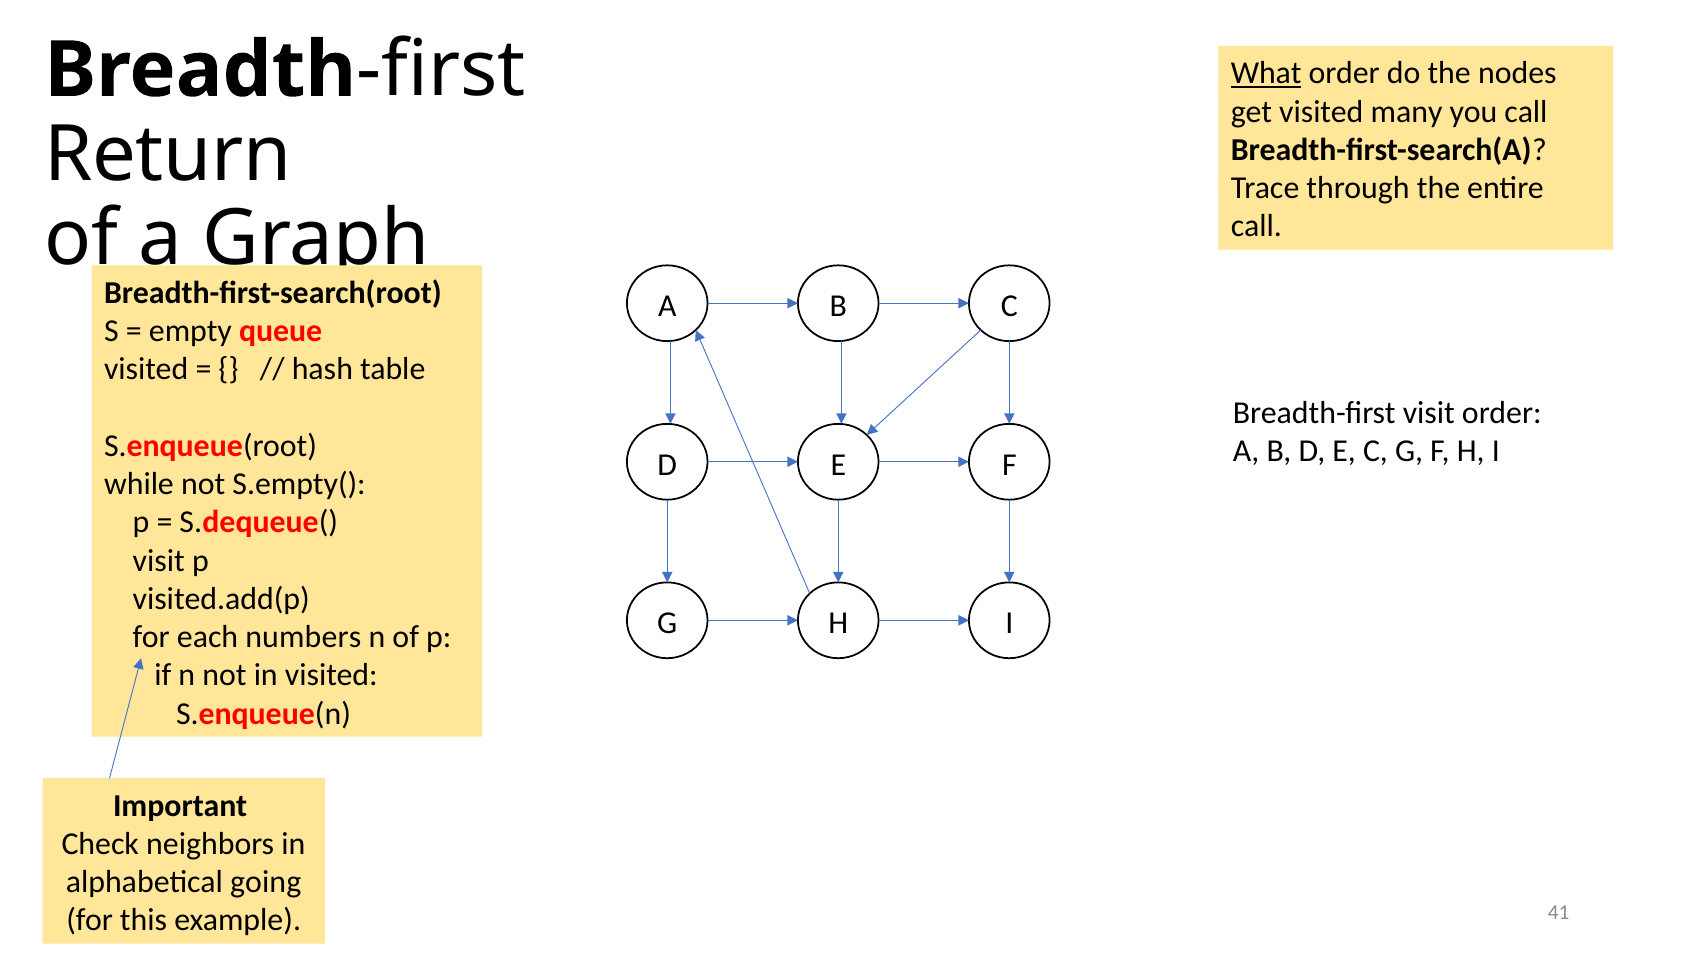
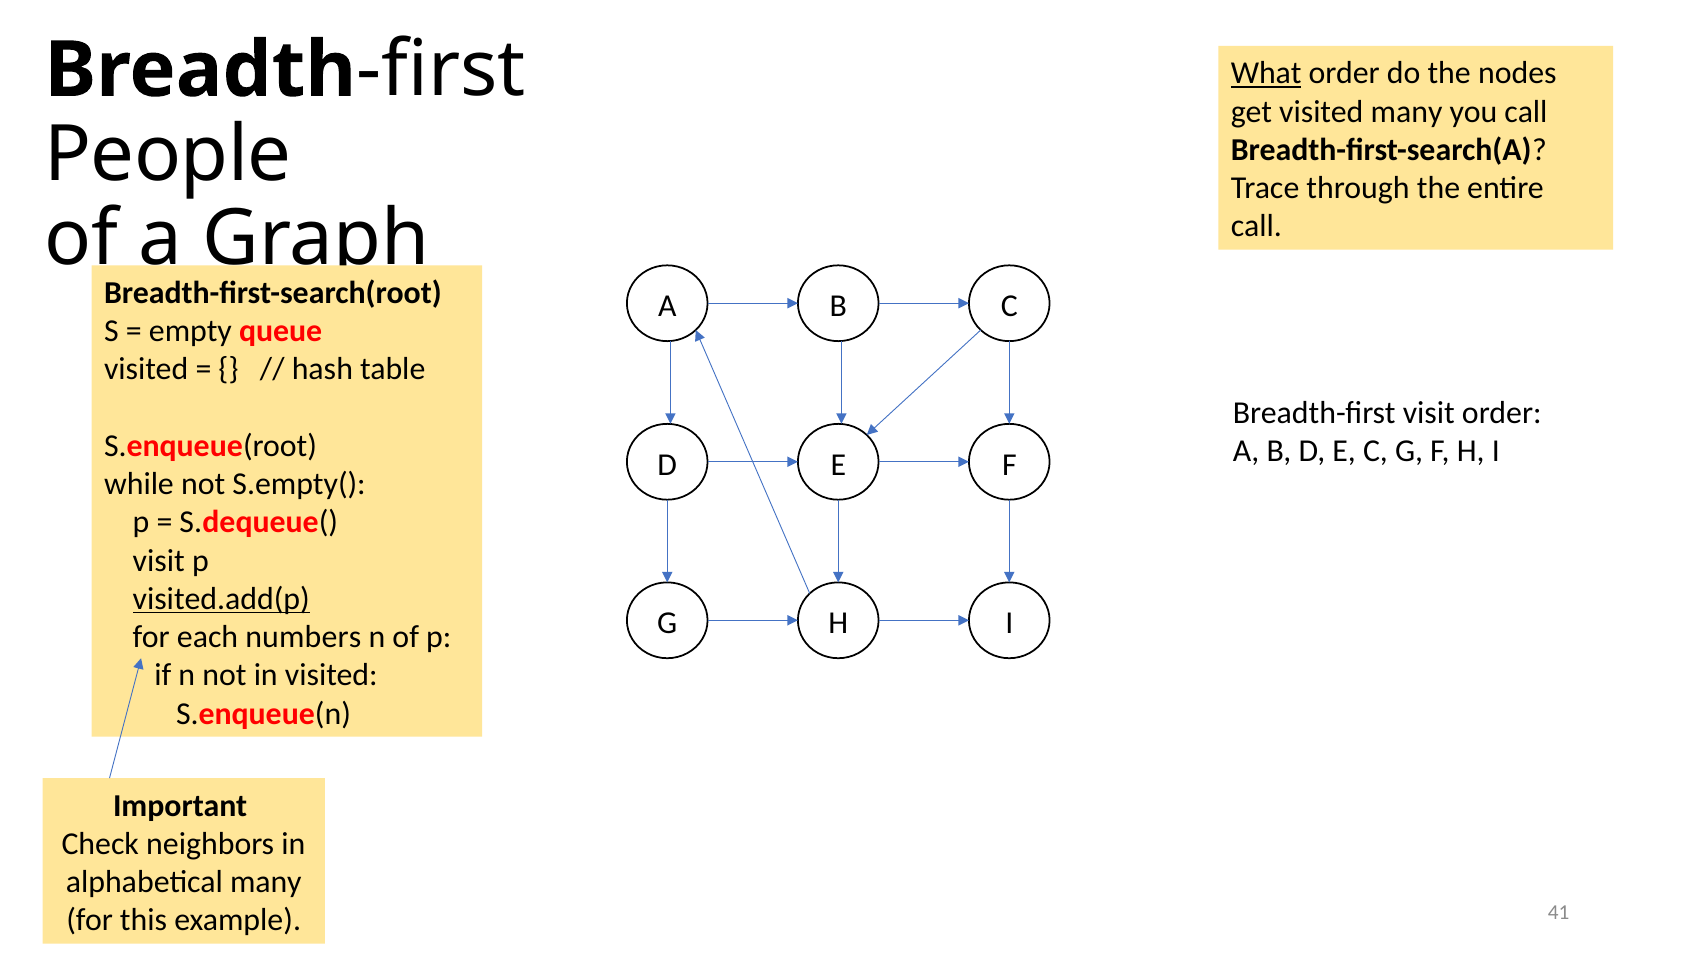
Return: Return -> People (168, 154)
visited.add(p underline: none -> present (221, 599)
alphabetical going: going -> many (266, 882)
